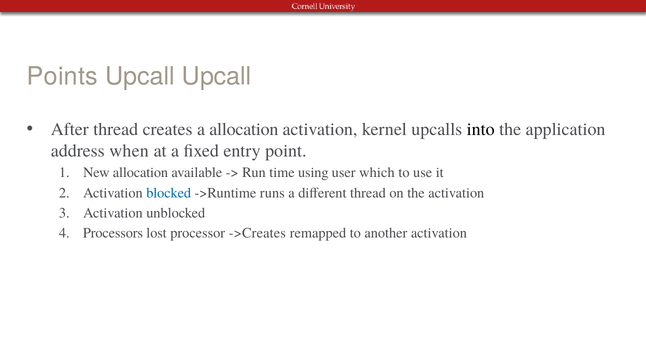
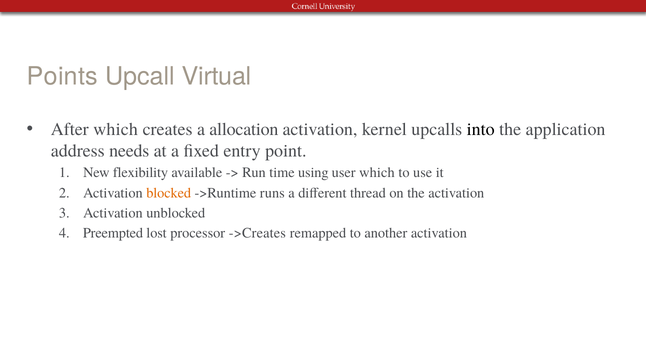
Upcall Upcall: Upcall -> Virtual (217, 77)
After thread: thread -> which (116, 129)
when: when -> needs (129, 150)
New allocation: allocation -> flexibility (141, 172)
blocked colour: blue -> orange (169, 193)
Processors: Processors -> Preempted (113, 233)
